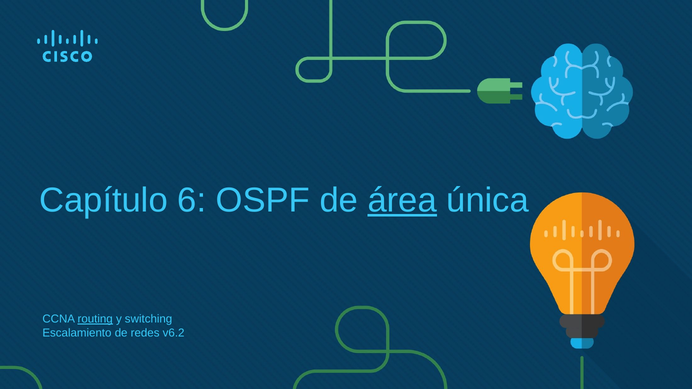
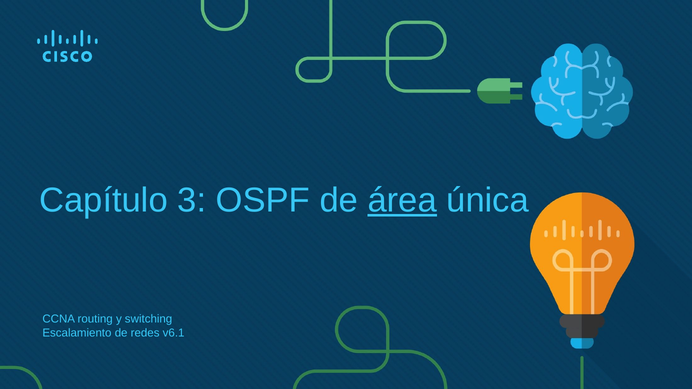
6: 6 -> 3 (192, 201)
routing underline: present -> none (95, 319)
v6.2: v6.2 -> v6.1 (174, 333)
